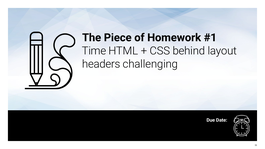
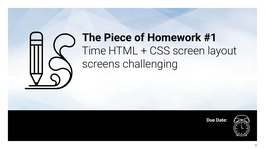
behind: behind -> screen (189, 51)
headers: headers -> screens (101, 64)
